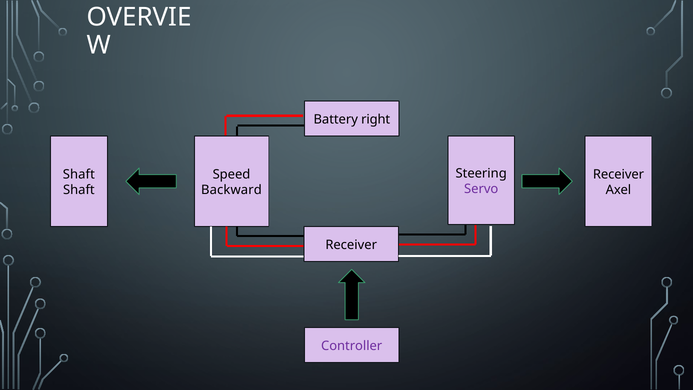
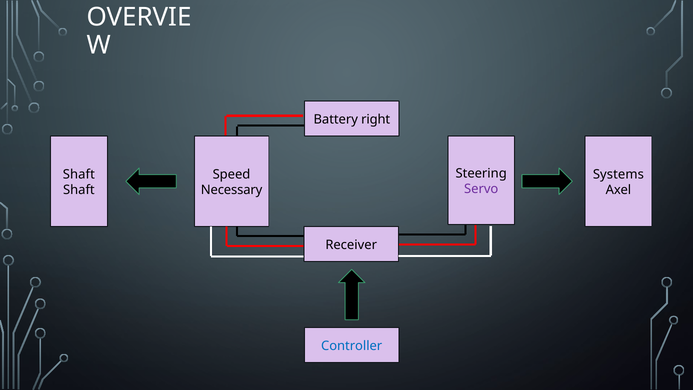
Receiver: Receiver -> Systems (618, 174)
Backward: Backward -> Necessary (232, 190)
Controller colour: purple -> blue (352, 346)
